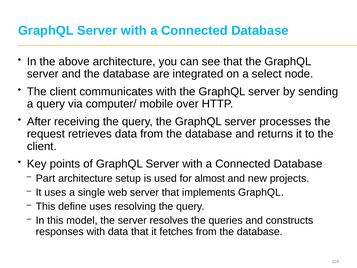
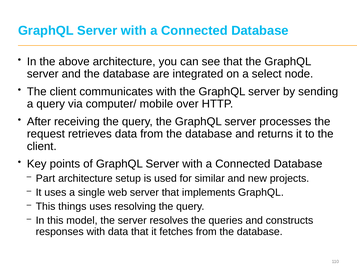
almost: almost -> similar (210, 178)
define: define -> things (72, 206)
